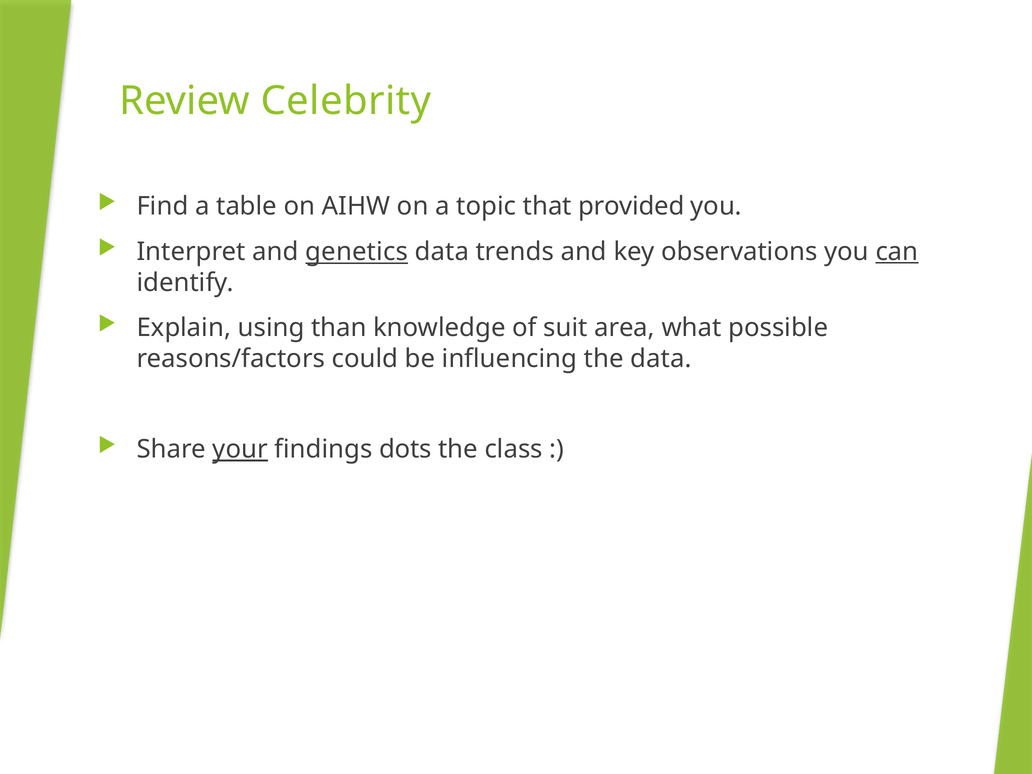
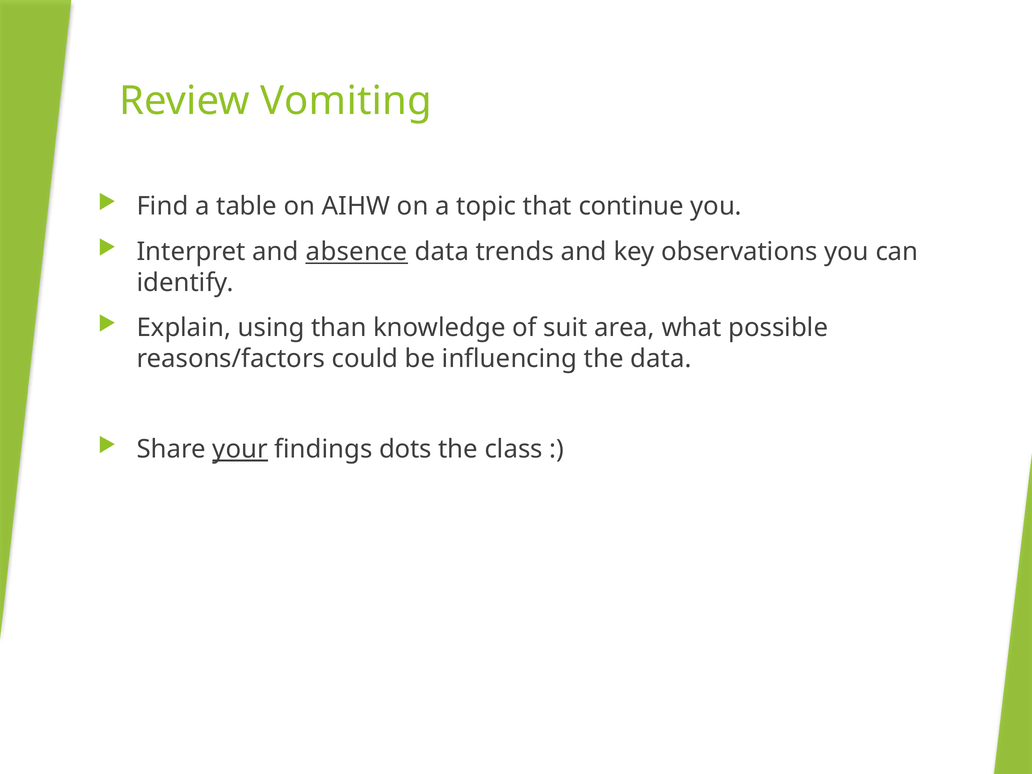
Celebrity: Celebrity -> Vomiting (346, 101)
provided: provided -> continue (631, 206)
genetics: genetics -> absence (357, 252)
can underline: present -> none (897, 252)
